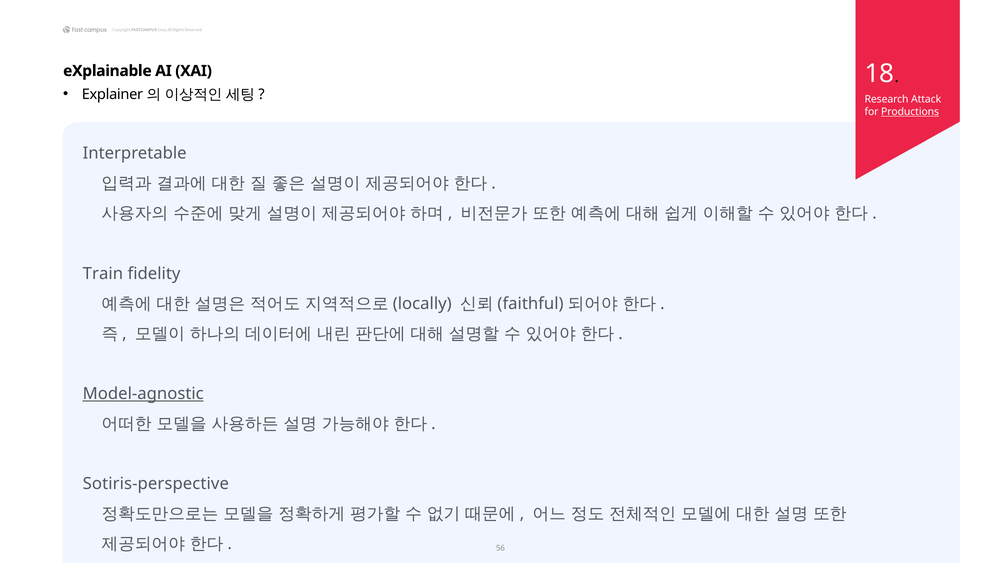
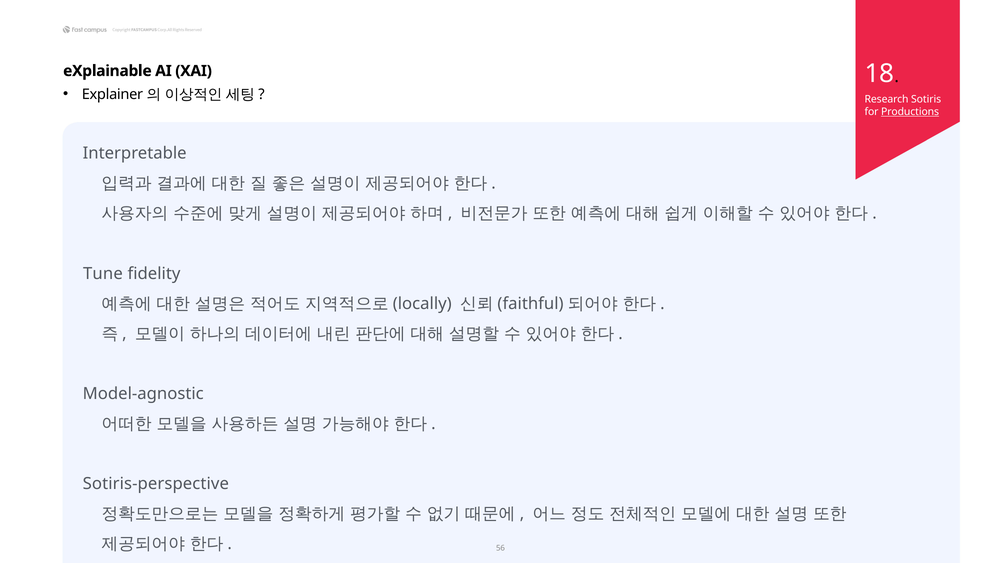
Attack: Attack -> Sotiris (926, 99)
Train: Train -> Tune (103, 274)
Model-agnostic underline: present -> none (143, 394)
